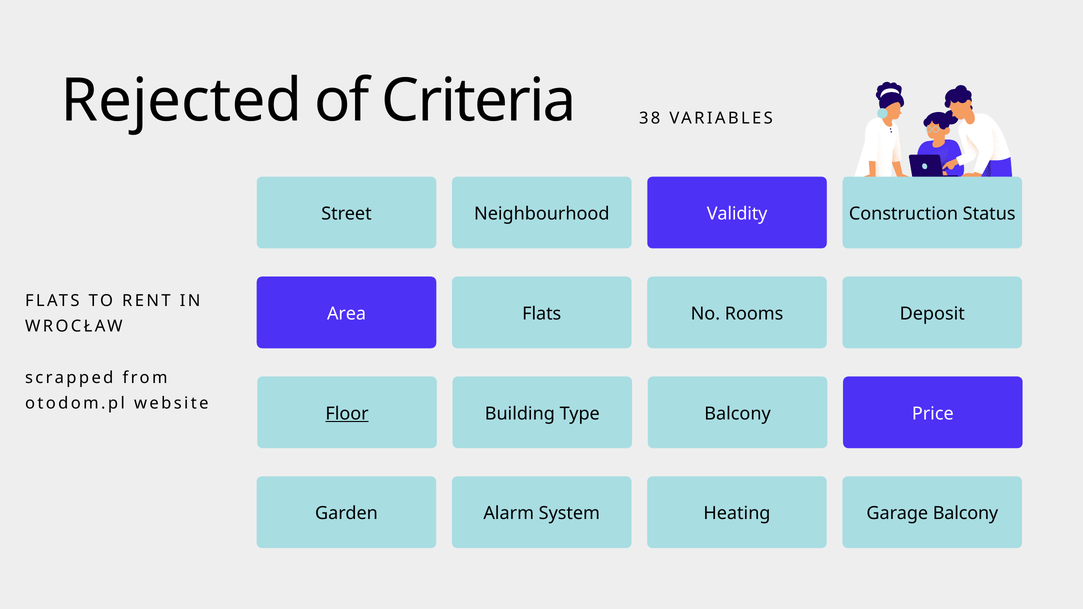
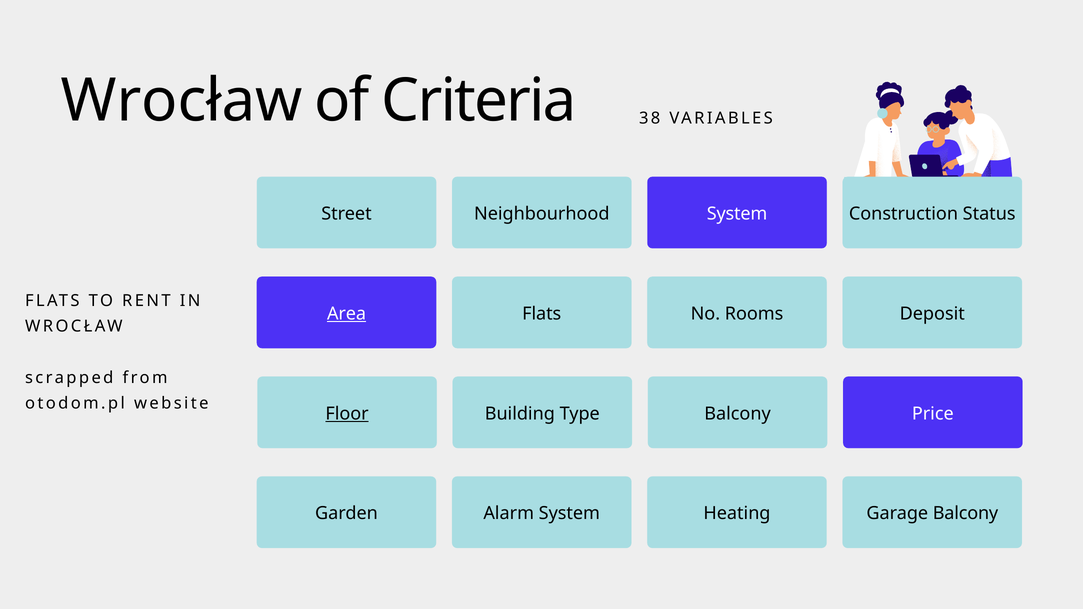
Rejected: Rejected -> Wrocław (182, 101)
Neighbourhood Validity: Validity -> System (737, 214)
Area underline: none -> present (347, 314)
